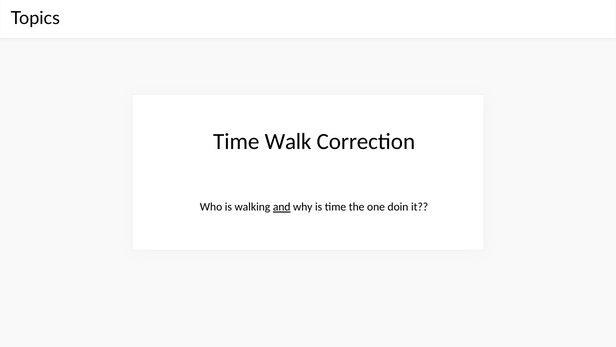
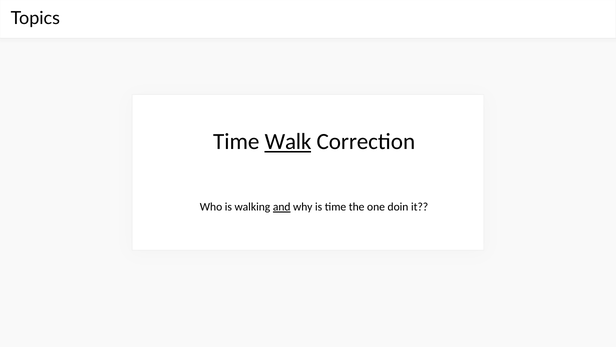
Walk underline: none -> present (288, 142)
